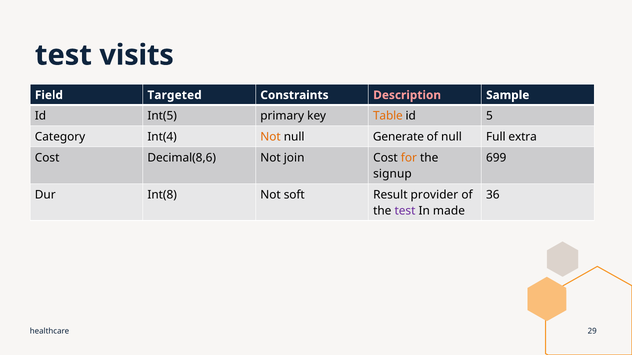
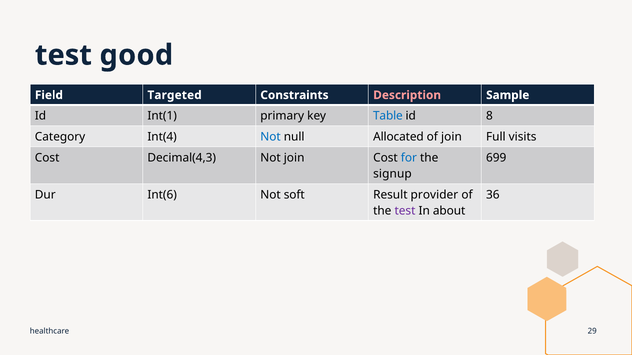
visits: visits -> good (136, 55)
Int(5: Int(5 -> Int(1 (162, 116)
Table colour: orange -> blue (388, 116)
5: 5 -> 8 (489, 116)
Not colour: orange -> blue (271, 137)
Generate: Generate -> Allocated (398, 137)
of null: null -> join (451, 137)
extra: extra -> visits (523, 137)
Decimal(8,6: Decimal(8,6 -> Decimal(4,3 (182, 158)
for colour: orange -> blue (409, 158)
Int(8: Int(8 -> Int(6 (162, 195)
made: made -> about (449, 211)
